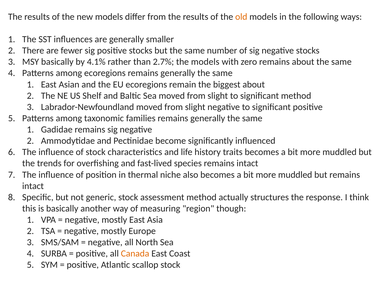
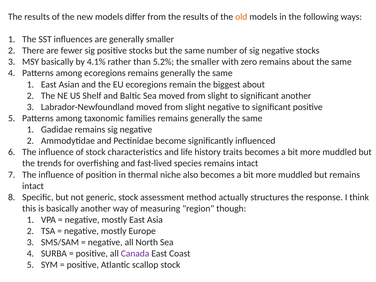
2.7%: 2.7% -> 5.2% (163, 62)
the models: models -> smaller (205, 62)
significant method: method -> another (296, 96)
Canada colour: orange -> purple (135, 254)
